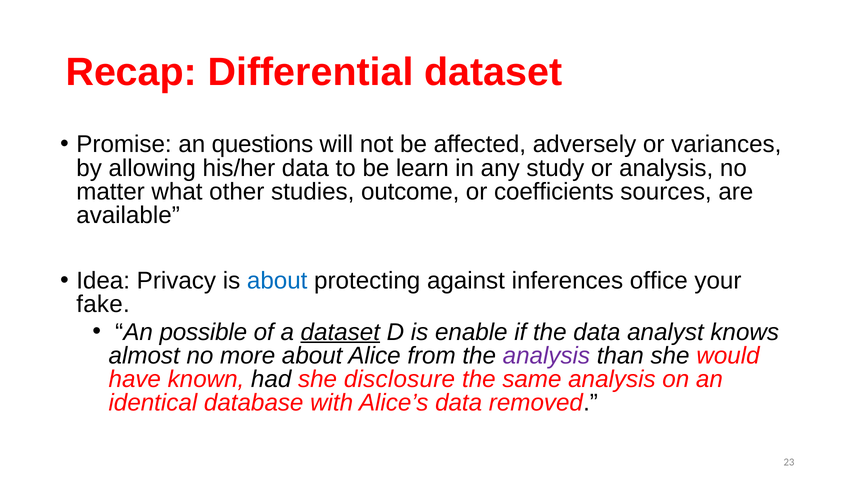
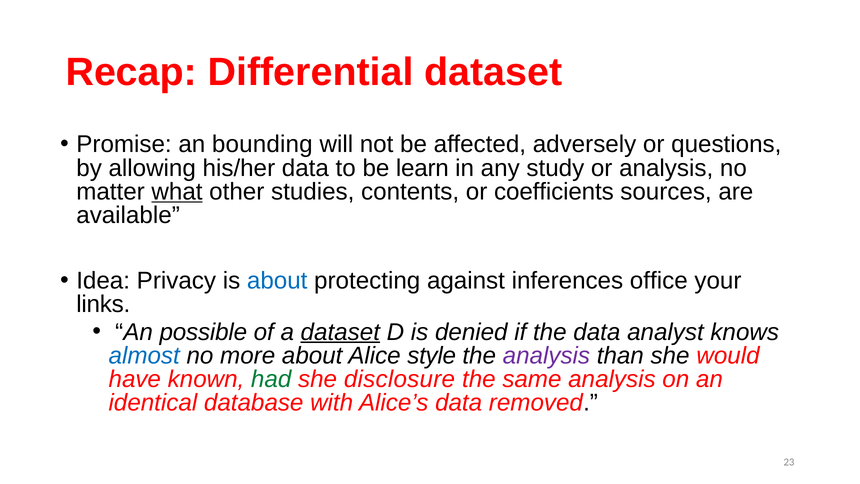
questions: questions -> bounding (262, 144)
variances: variances -> questions (726, 144)
what underline: none -> present (177, 191)
outcome: outcome -> contents (410, 191)
fake: fake -> links (103, 304)
enable: enable -> denied (471, 332)
almost colour: black -> blue (144, 355)
from: from -> style (432, 355)
had colour: black -> green (271, 379)
